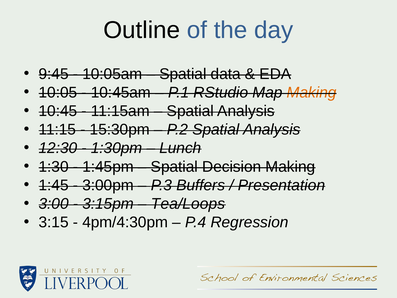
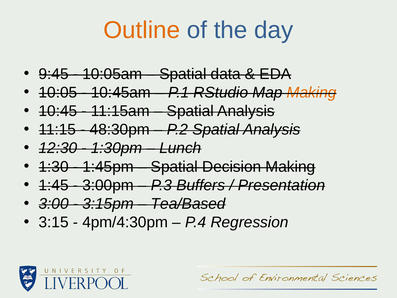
Outline colour: black -> orange (142, 30)
15:30pm: 15:30pm -> 48:30pm (120, 129)
Tea/Loops: Tea/Loops -> Tea/Based (188, 204)
